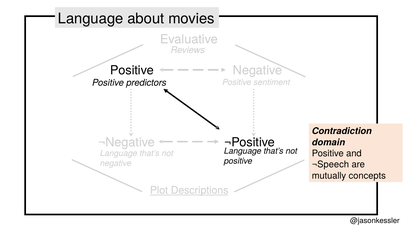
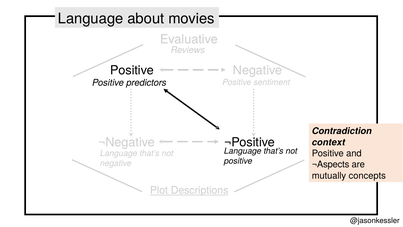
domain: domain -> context (328, 142)
¬Speech: ¬Speech -> ¬Aspects (331, 164)
